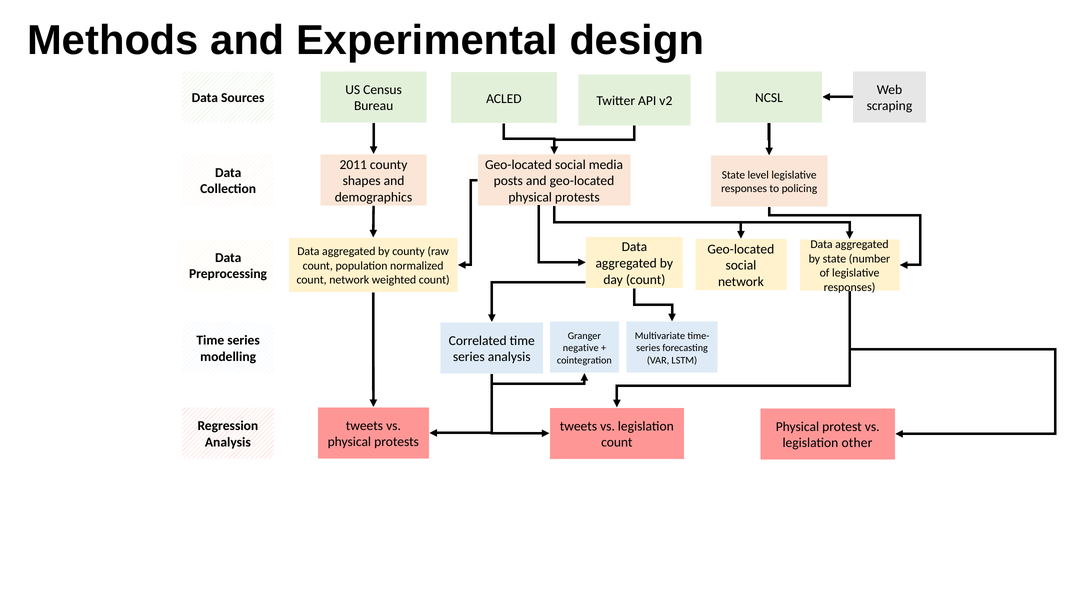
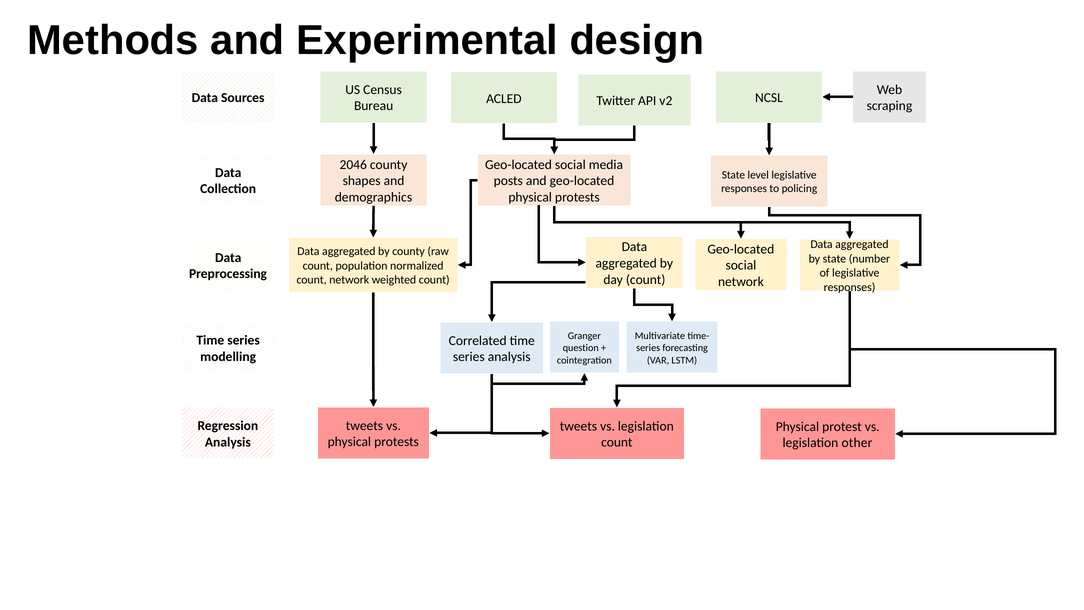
2011: 2011 -> 2046 (353, 164)
negative: negative -> question (581, 348)
